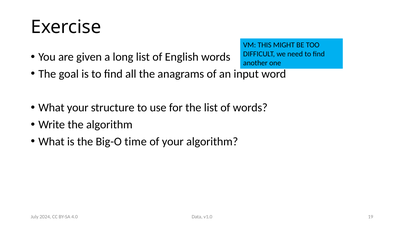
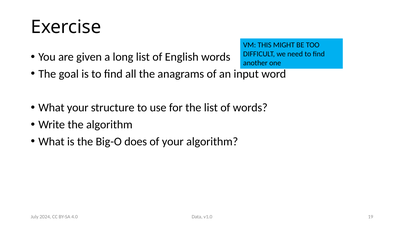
time: time -> does (136, 142)
